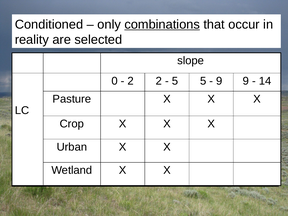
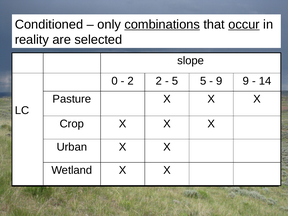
occur underline: none -> present (244, 24)
